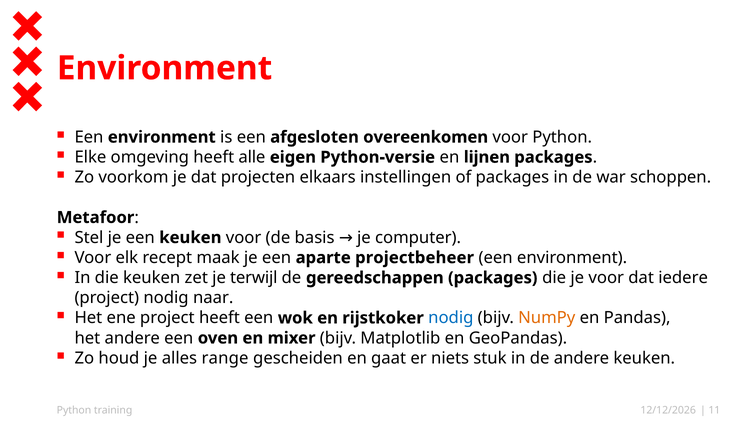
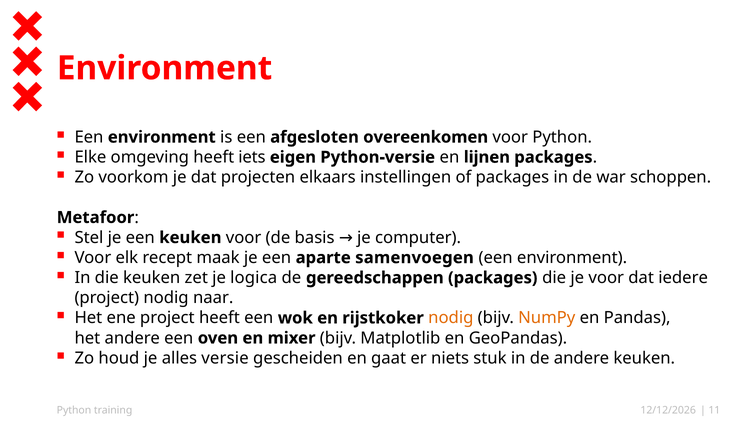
alle: alle -> iets (252, 157)
projectbeheer: projectbeheer -> samenvoegen (414, 257)
terwijl: terwijl -> logica (254, 277)
nodig colour: blue -> orange (451, 318)
range: range -> versie (225, 358)
